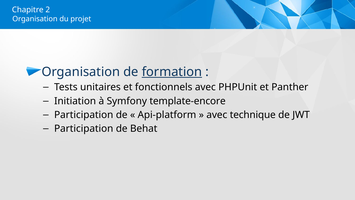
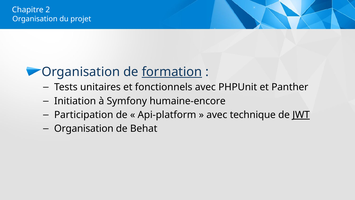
template-encore: template-encore -> humaine-encore (188, 101)
JWT underline: none -> present (301, 115)
Participation: Participation -> Organisation (84, 129)
